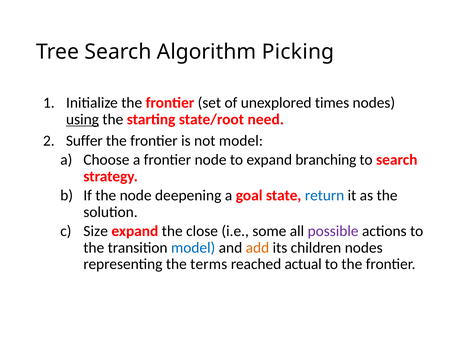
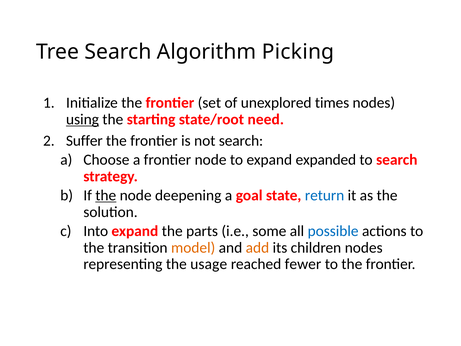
not model: model -> search (241, 141)
branching: branching -> expanded (326, 160)
the underline: none -> present (106, 195)
Size: Size -> Into (96, 231)
close: close -> parts (202, 231)
possible colour: purple -> blue (333, 231)
model colour: blue -> orange (193, 247)
terms: terms -> usage (209, 264)
actual: actual -> fewer (303, 264)
